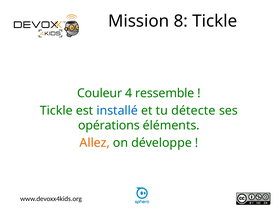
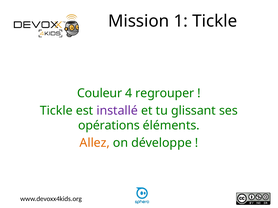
8: 8 -> 1 (181, 21)
ressemble: ressemble -> regrouper (165, 93)
installé colour: blue -> purple (117, 111)
détecte: détecte -> glissant (193, 111)
